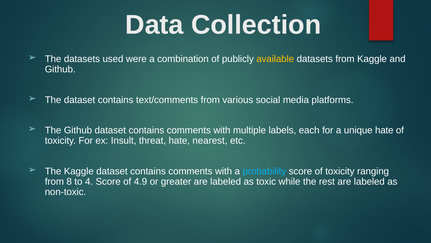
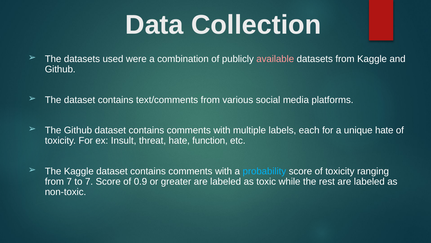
available colour: yellow -> pink (275, 59)
nearest: nearest -> function (210, 140)
from 8: 8 -> 7 (69, 181)
to 4: 4 -> 7 (89, 181)
4.9: 4.9 -> 0.9 (140, 181)
